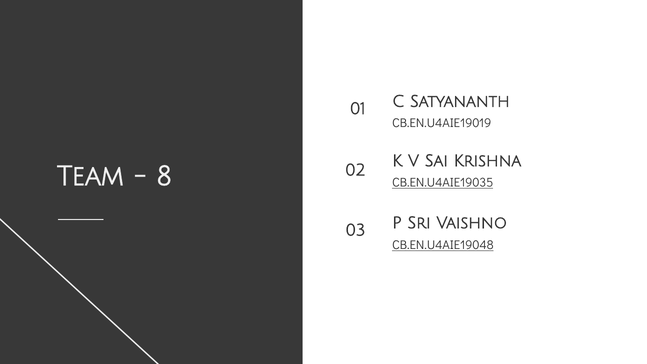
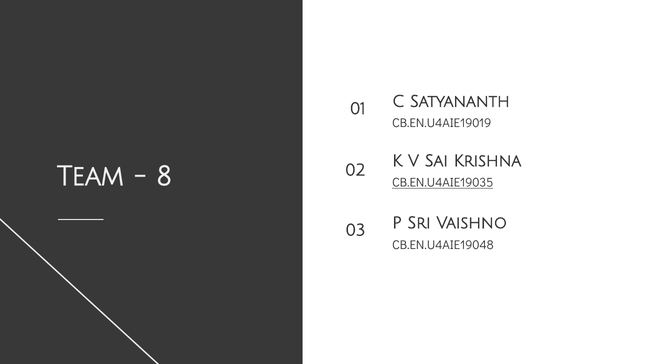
CB.EN.U4AIE19048 underline: present -> none (443, 245)
